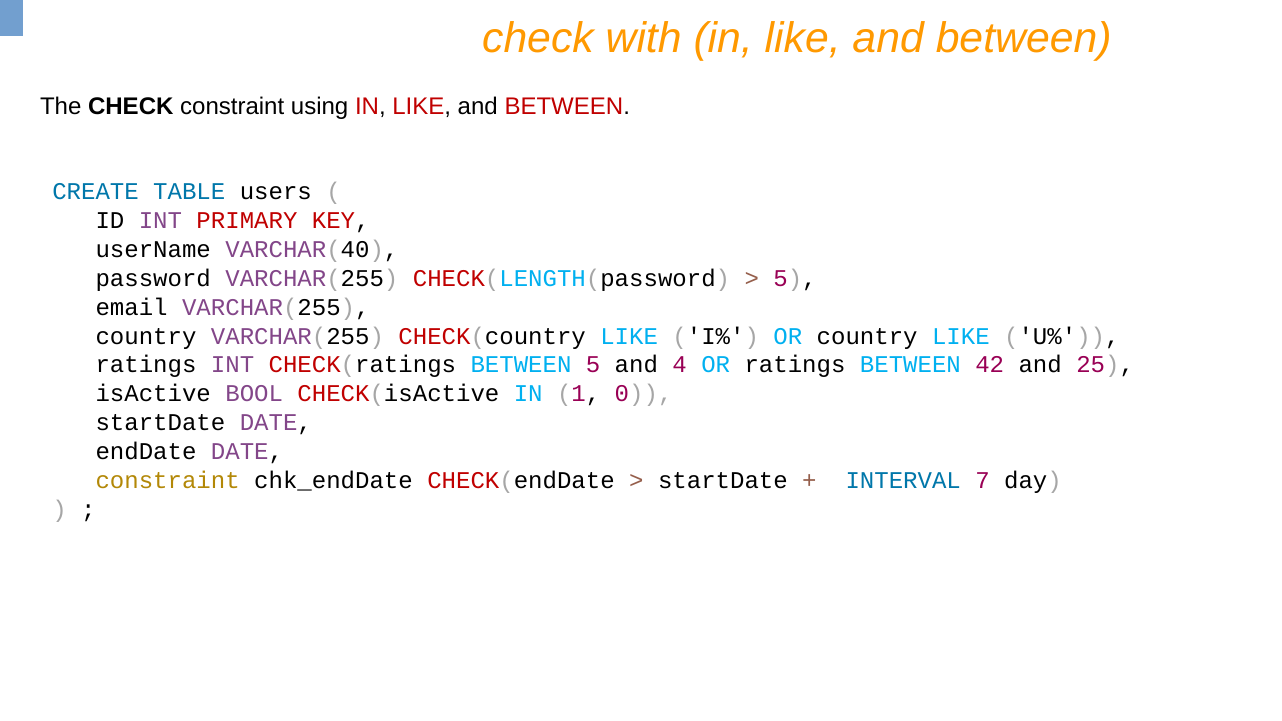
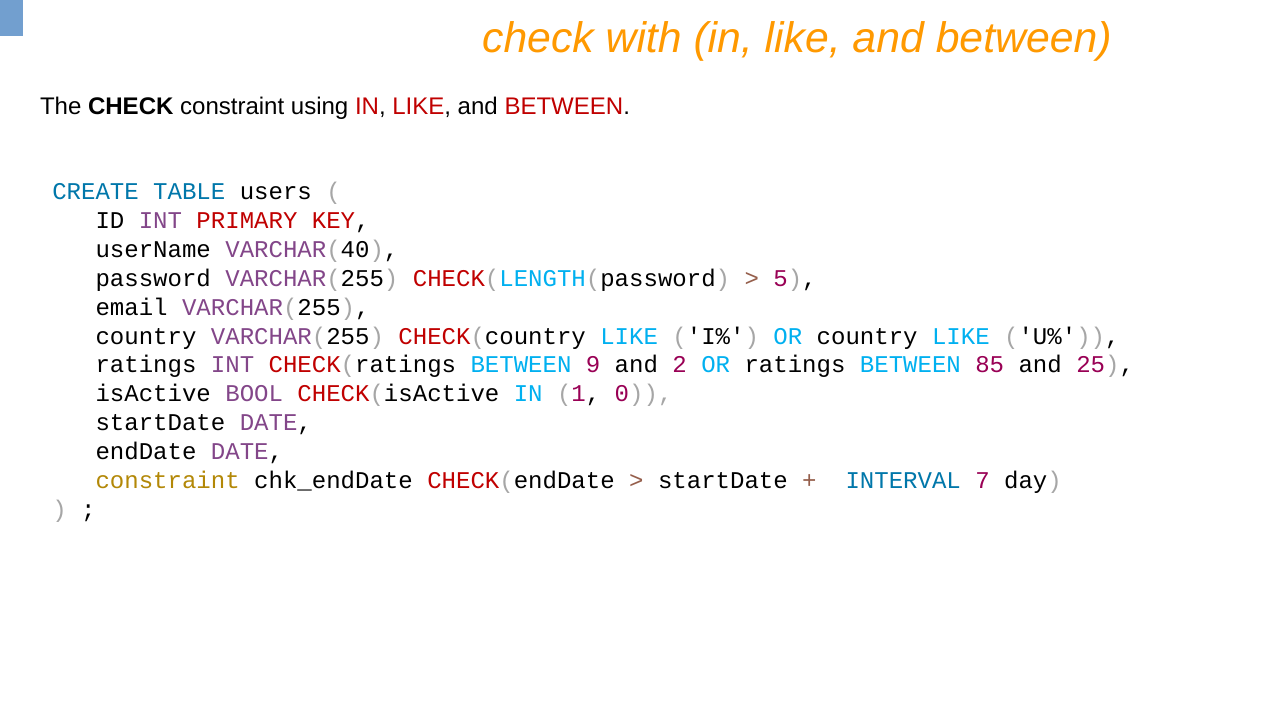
BETWEEN 5: 5 -> 9 (593, 365)
4: 4 -> 2 (680, 365)
42: 42 -> 85 (990, 365)
